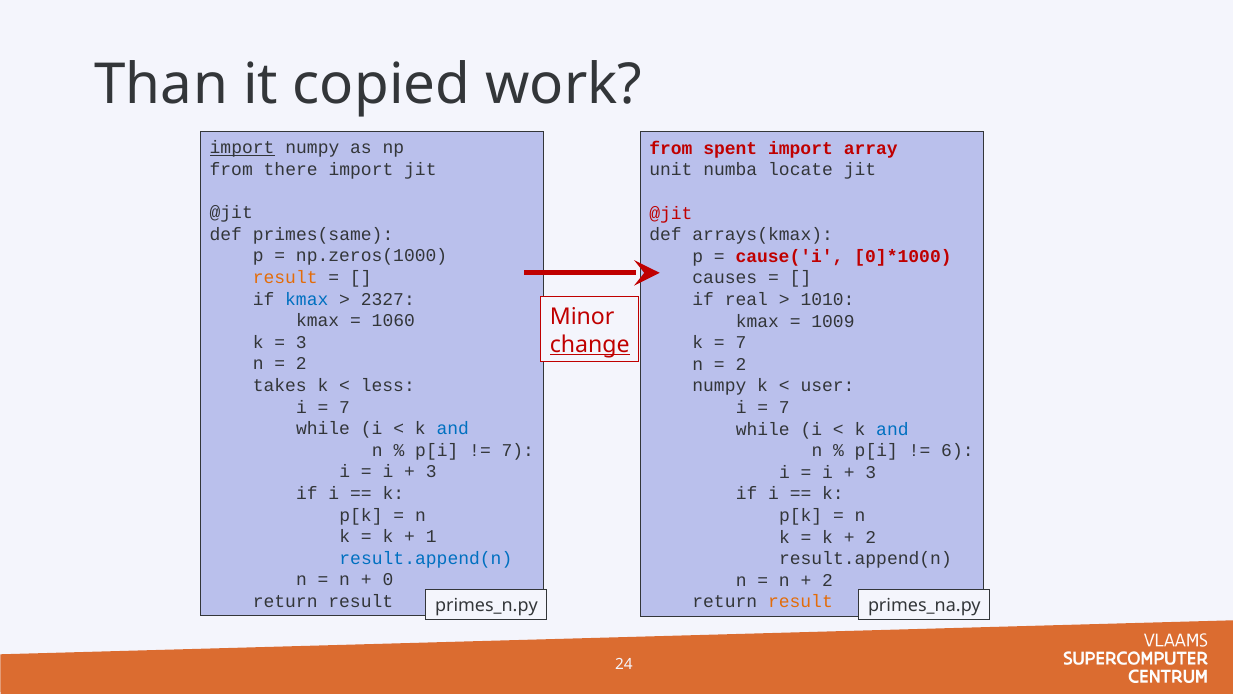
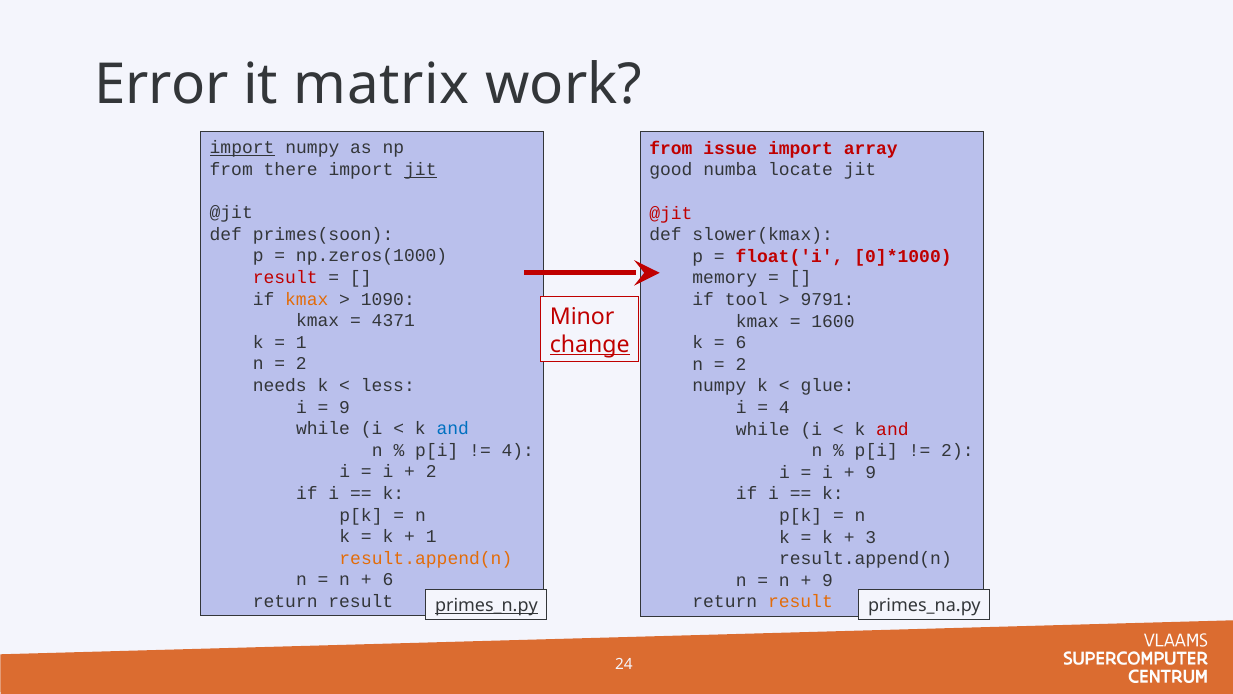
Than: Than -> Error (161, 85)
copied: copied -> matrix (381, 85)
spent: spent -> issue (730, 148)
jit underline: none -> present (420, 169)
unit: unit -> good (671, 170)
primes(same: primes(same -> primes(soon (323, 234)
arrays(kmax: arrays(kmax -> slower(kmax (763, 235)
cause('i: cause('i -> float('i (790, 256)
result colour: orange -> red (285, 277)
causes: causes -> memory (725, 278)
kmax colour: blue -> orange (307, 299)
2327: 2327 -> 1090 (388, 299)
real: real -> tool (746, 299)
1010: 1010 -> 9791 (827, 299)
1060: 1060 -> 4371 (393, 320)
1009: 1009 -> 1600 (833, 321)
3: 3 -> 1 (301, 342)
7: 7 -> 6 (741, 342)
takes: takes -> needs (280, 385)
user: user -> glue (827, 386)
7: 7 -> 9 (345, 407)
7: 7 -> 4 (784, 407)
and colour: blue -> red (892, 429)
7: 7 -> 4 (518, 450)
6: 6 -> 2 (957, 450)
3: 3 -> 2 (431, 472)
3: 3 -> 9 (871, 472)
2: 2 -> 3 (871, 537)
result.append(n colour: blue -> orange (426, 558)
0: 0 -> 6 (388, 580)
2: 2 -> 9 (828, 580)
primes_n.py underline: none -> present (486, 605)
